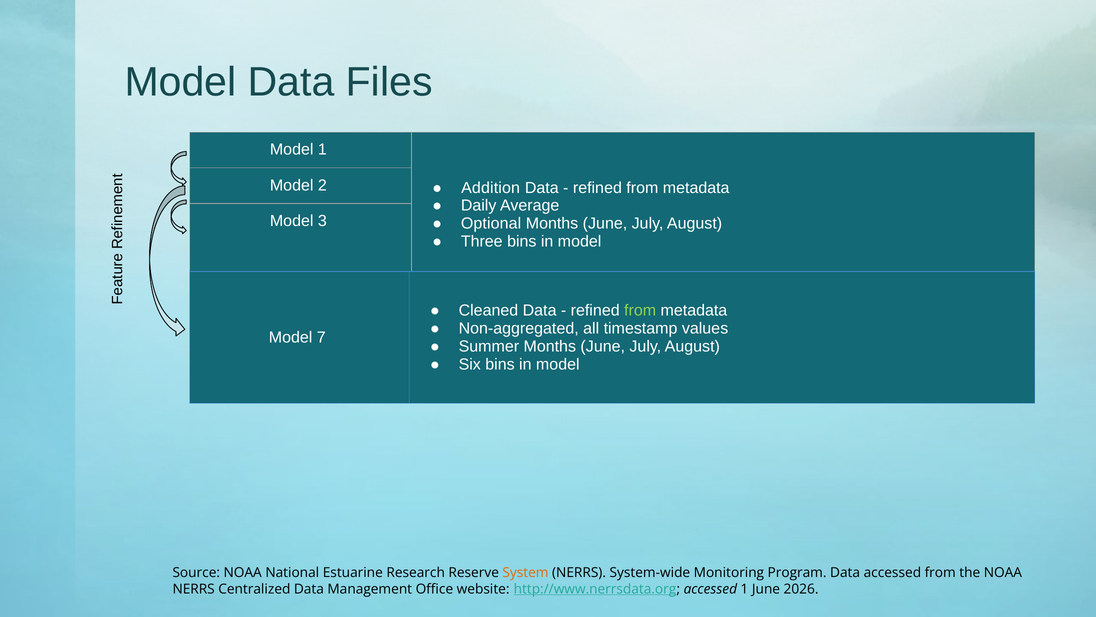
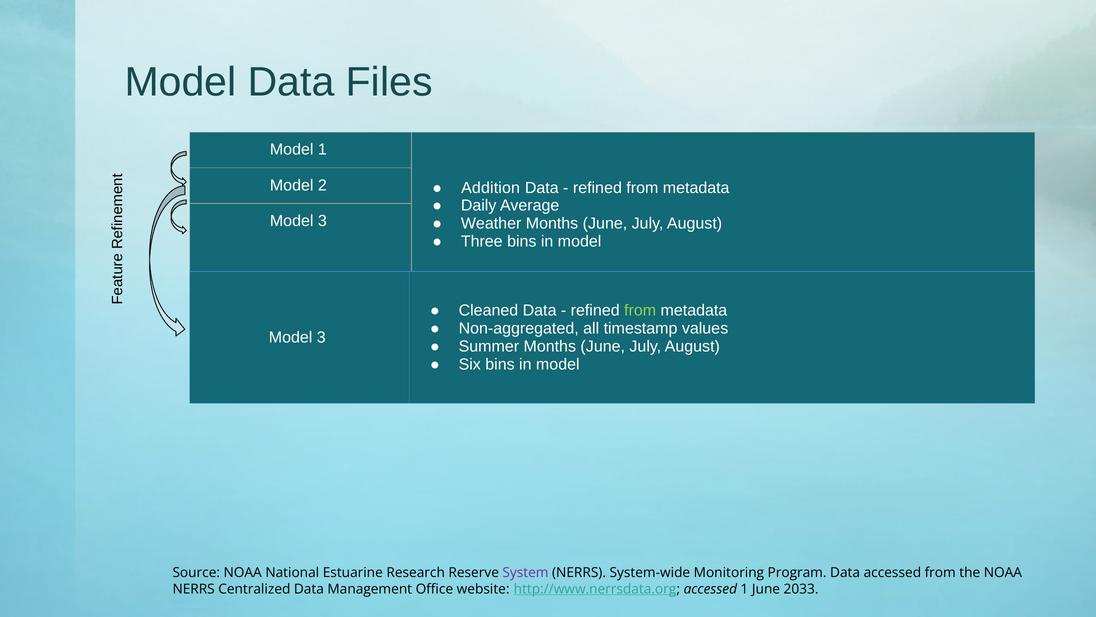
Optional: Optional -> Weather (491, 224)
7: 7 -> 3 (321, 337)
System colour: orange -> purple (525, 572)
2026: 2026 -> 2033 (801, 589)
